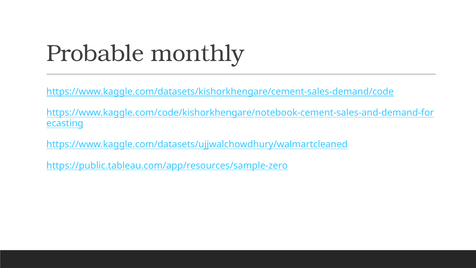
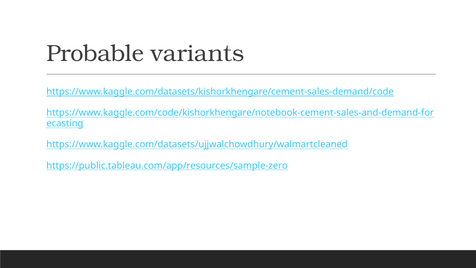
monthly: monthly -> variants (198, 53)
